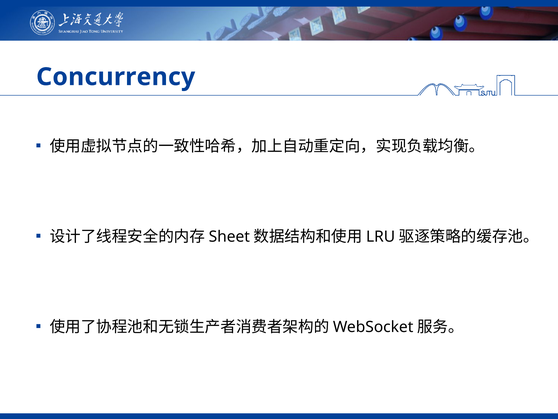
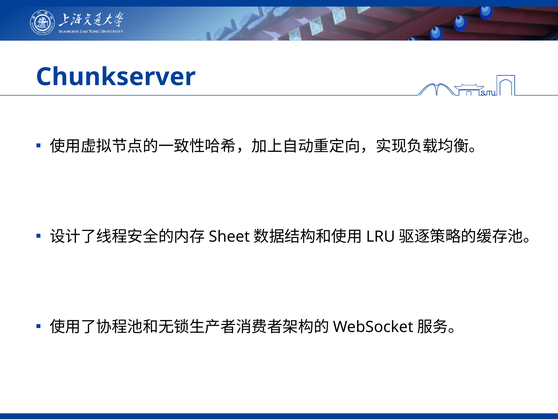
Concurrency: Concurrency -> Chunkserver (116, 77)
